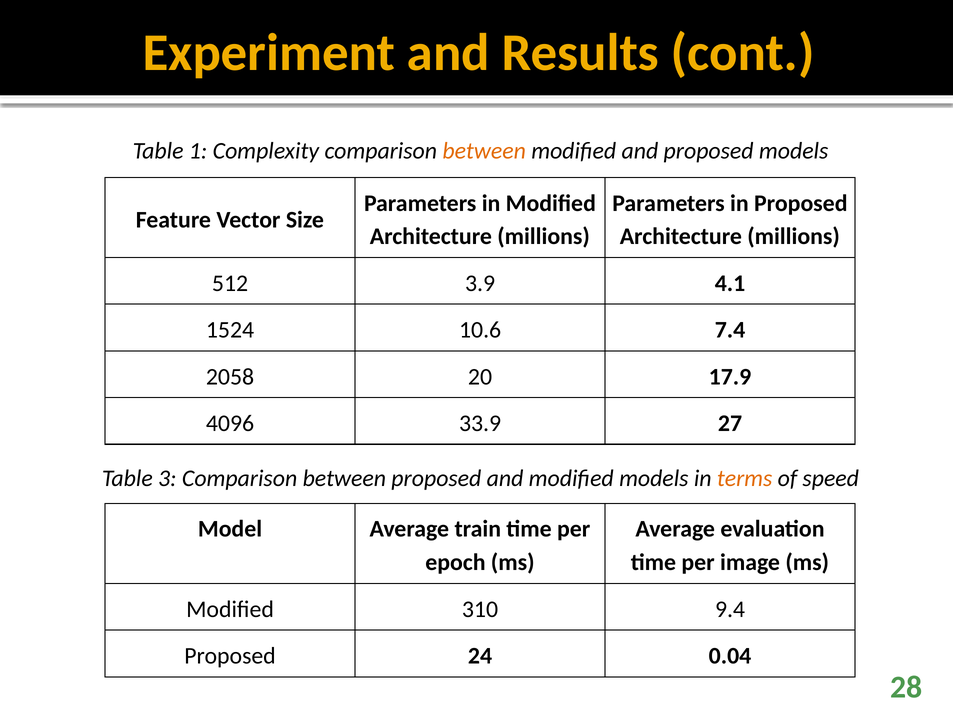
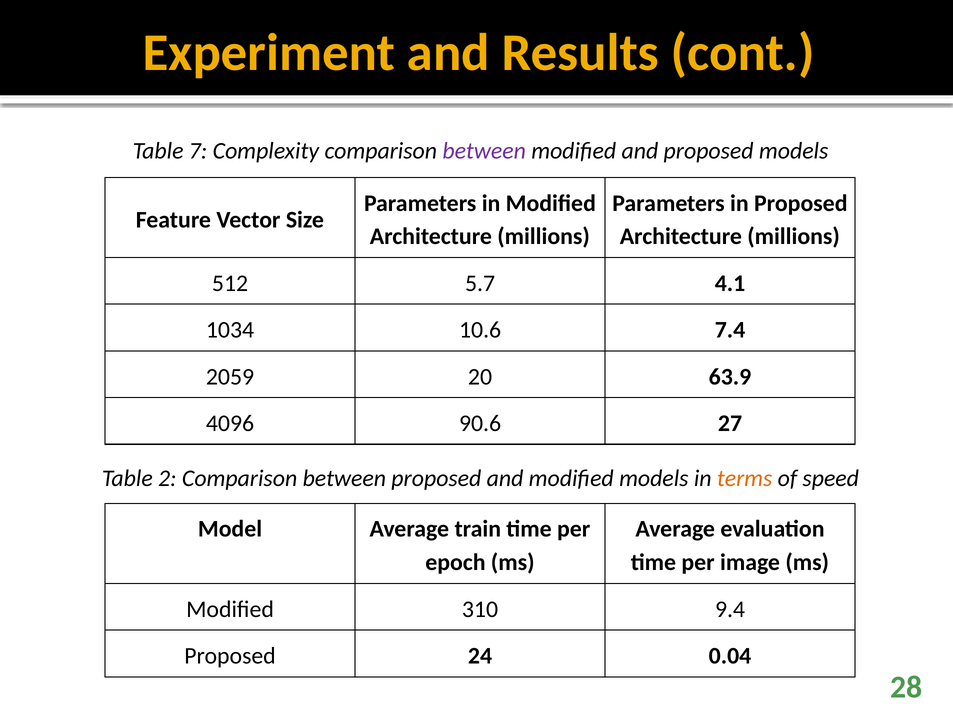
1: 1 -> 7 (198, 151)
between colour: orange -> purple (484, 151)
3.9: 3.9 -> 5.7 (480, 283)
1524: 1524 -> 1034 (230, 330)
2058: 2058 -> 2059 (230, 377)
17.9: 17.9 -> 63.9 (730, 377)
33.9: 33.9 -> 90.6 (480, 423)
3: 3 -> 2 (167, 478)
